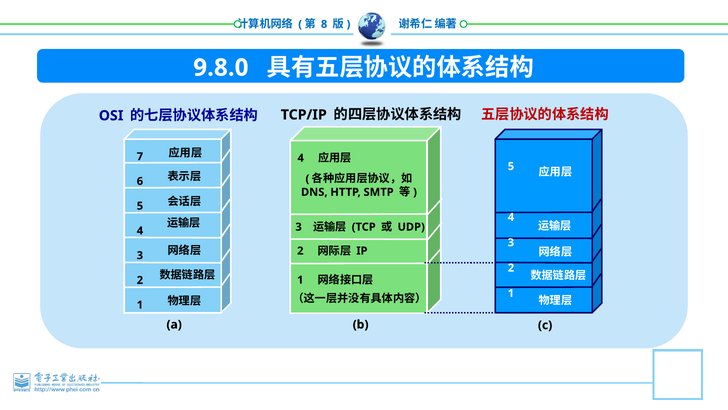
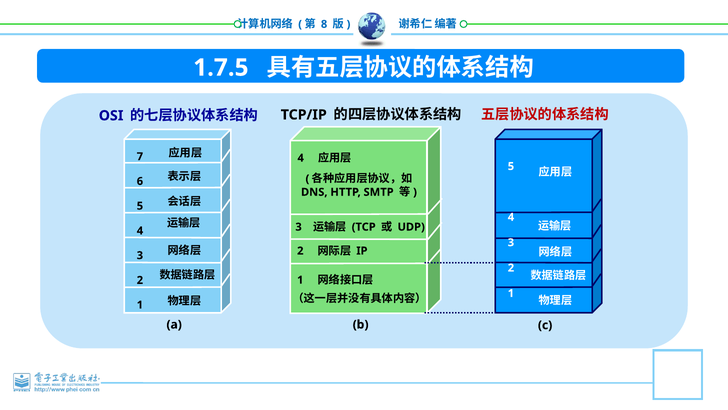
9.8.0: 9.8.0 -> 1.7.5 (221, 68)
